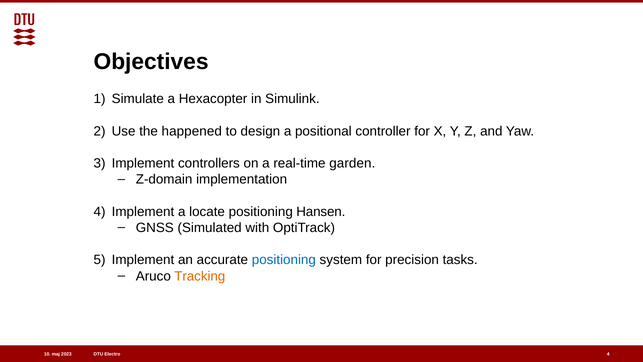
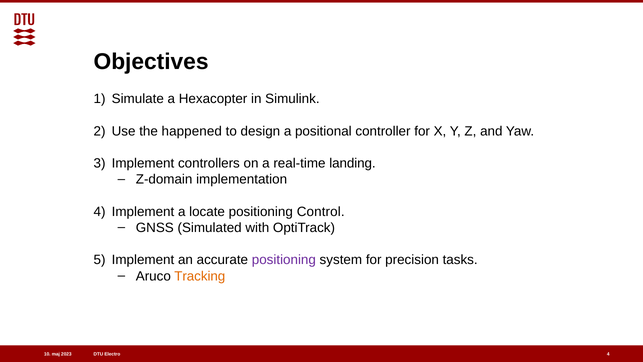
garden: garden -> landing (352, 163)
Hansen: Hansen -> Control (321, 212)
positioning colour: blue -> purple (284, 260)
